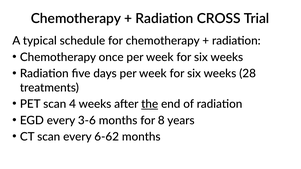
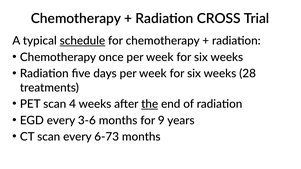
schedule underline: none -> present (82, 41)
8: 8 -> 9 (161, 121)
6-62: 6-62 -> 6-73 (107, 137)
